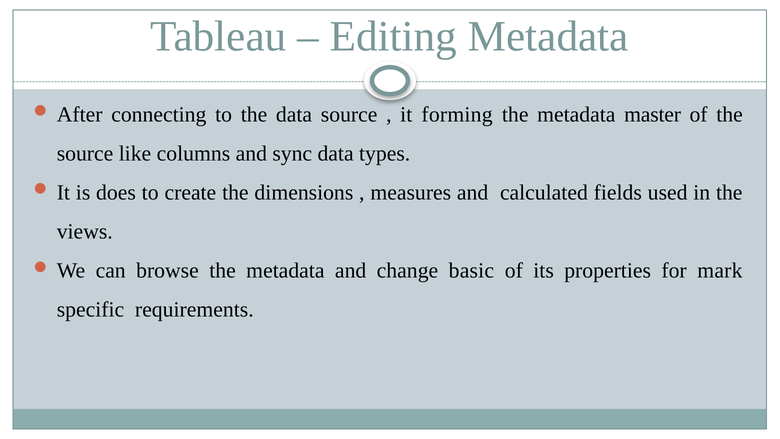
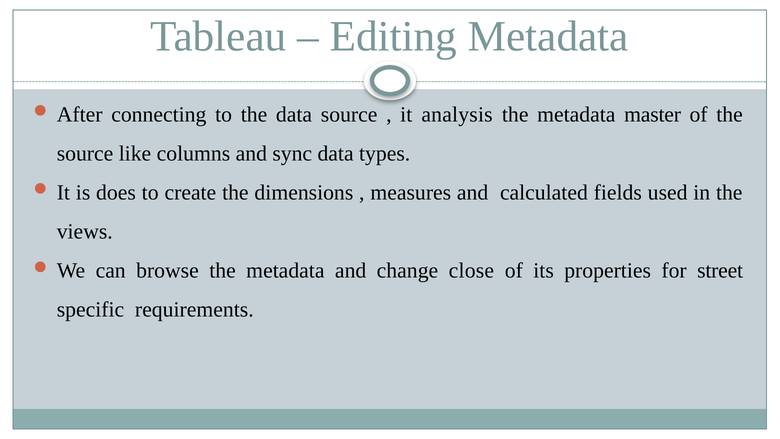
forming: forming -> analysis (457, 114)
basic: basic -> close (471, 271)
mark: mark -> street (720, 271)
